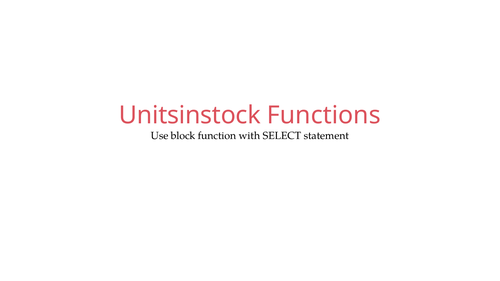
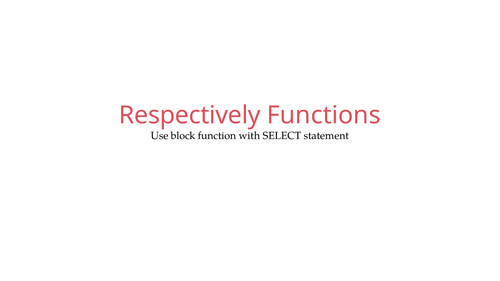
Unitsinstock: Unitsinstock -> Respectively (190, 115)
